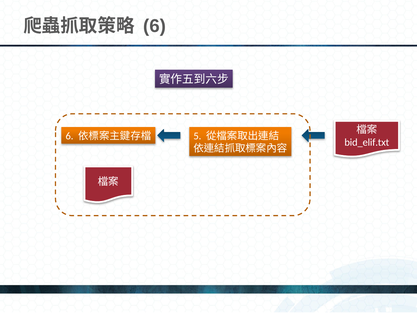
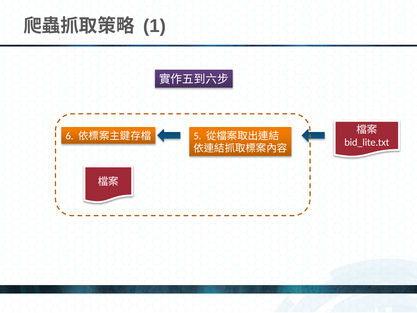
6: 6 -> 1 (155, 26)
bid_elif.txt: bid_elif.txt -> bid_lite.txt (367, 142)
